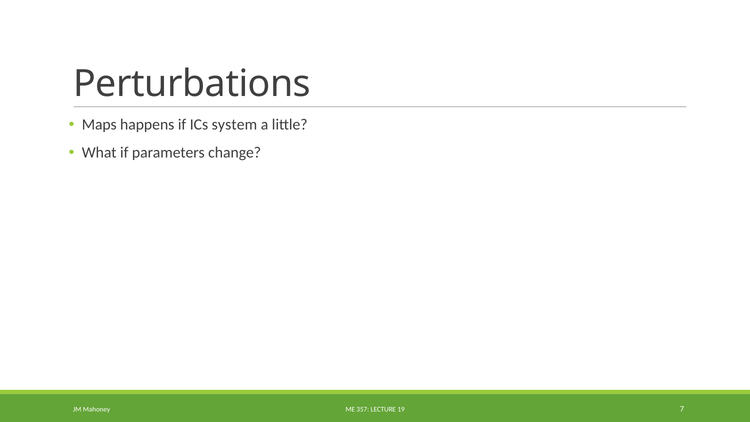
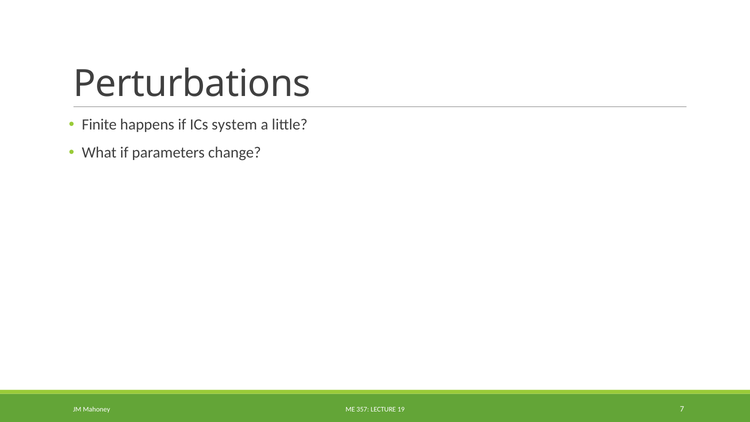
Maps: Maps -> Finite (99, 125)
